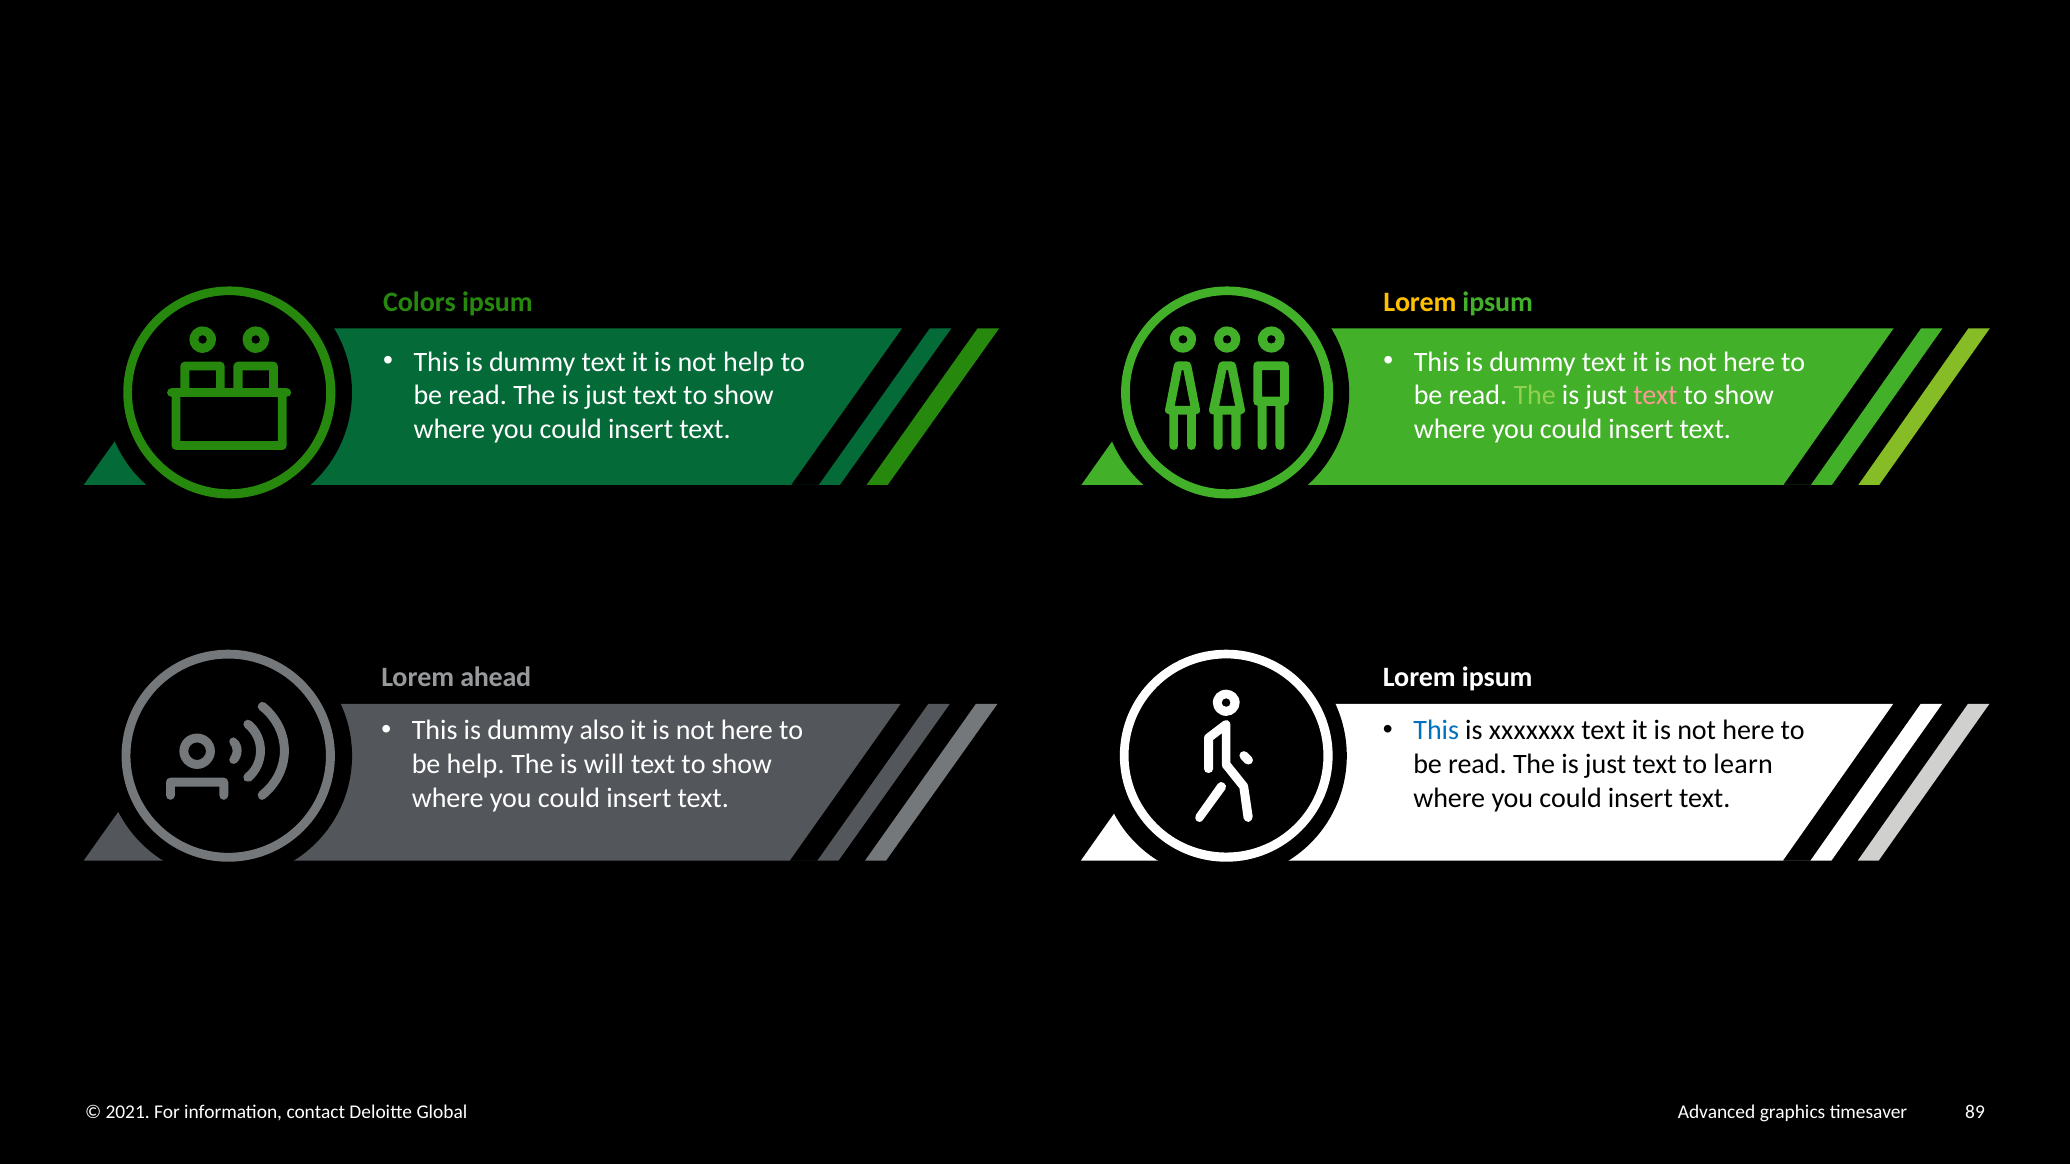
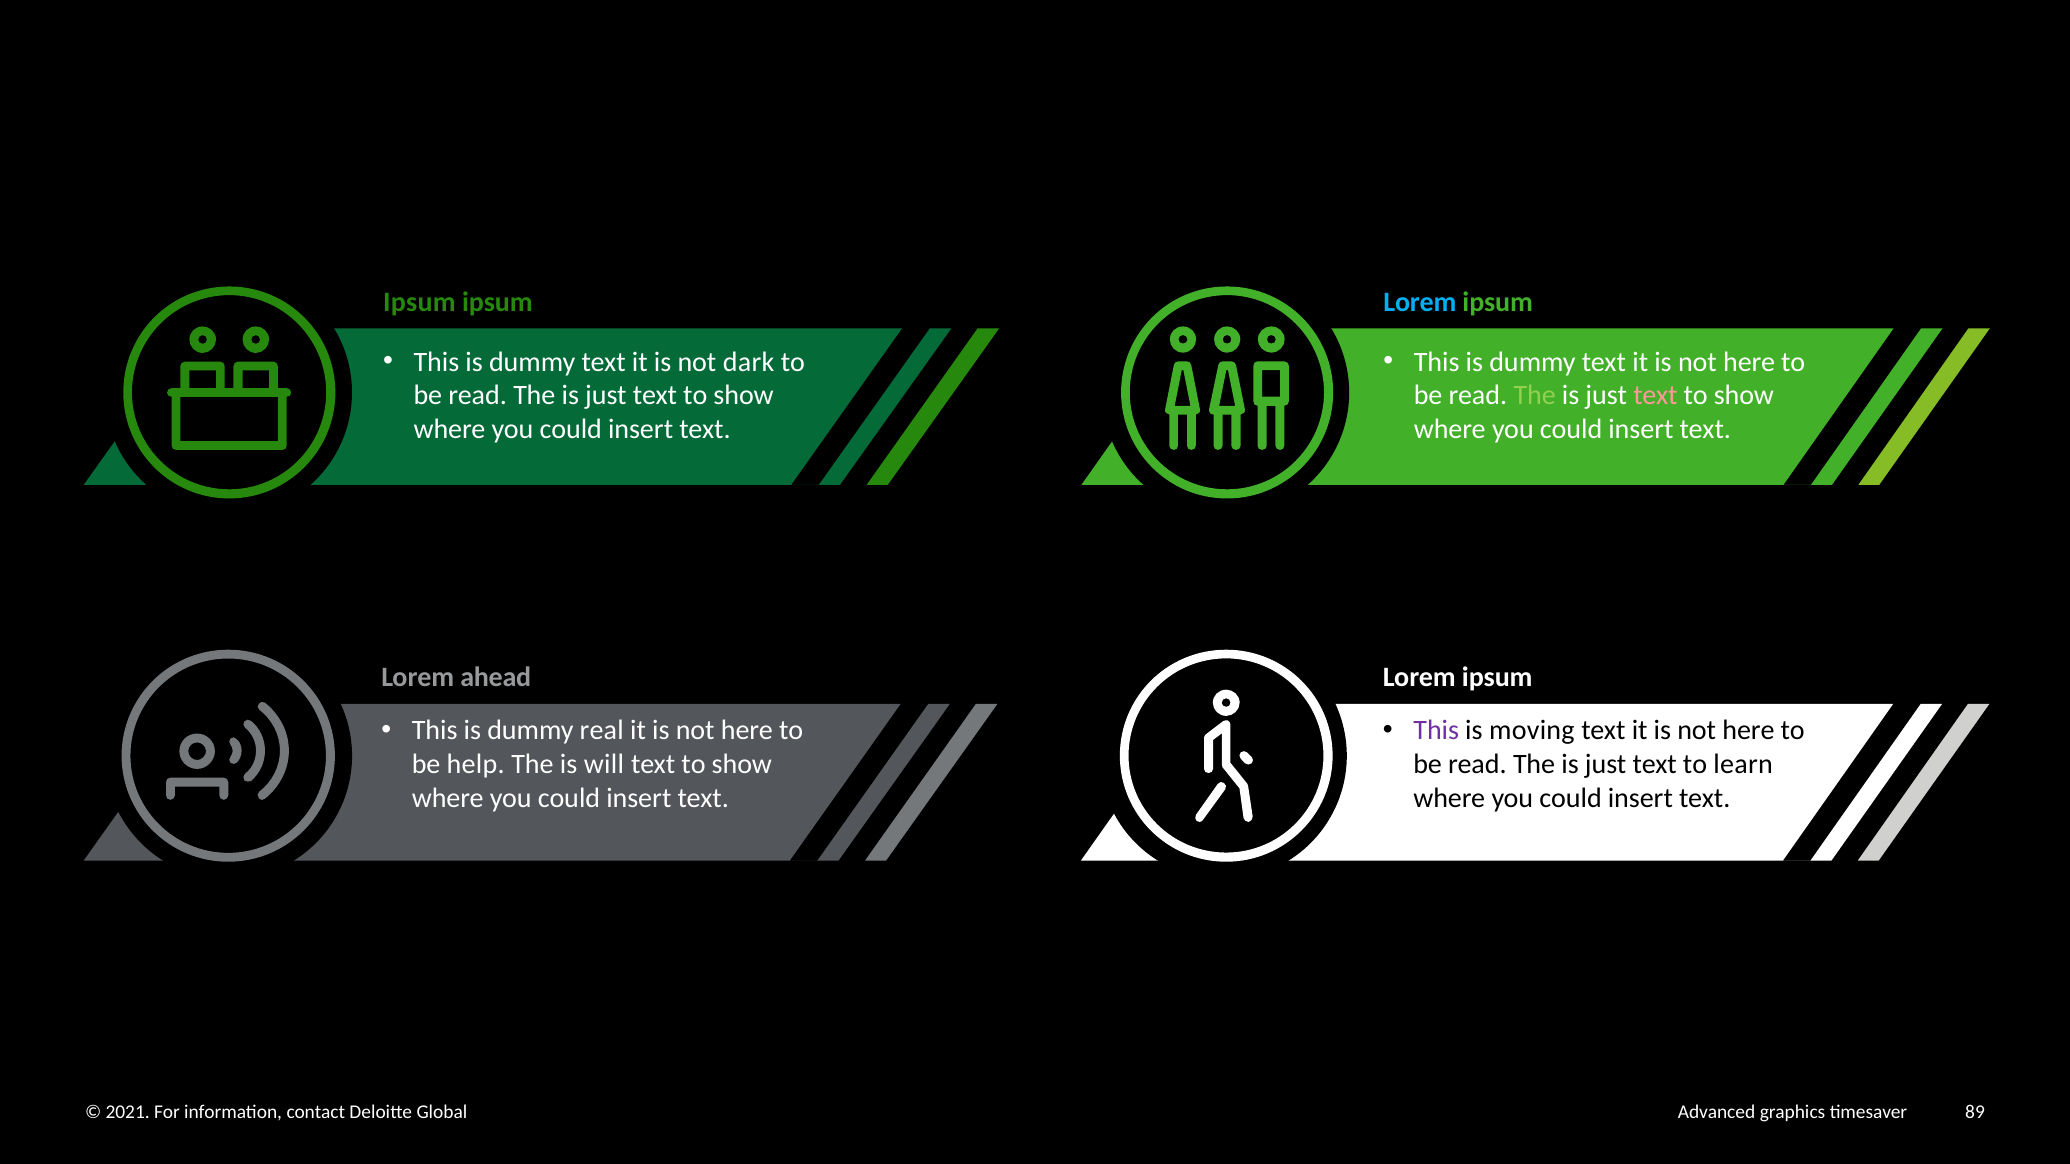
Colors: Colors -> Ipsum (419, 302)
Lorem colour: yellow -> light blue (1420, 302)
not help: help -> dark (749, 362)
also: also -> real (602, 731)
This colour: blue -> purple (1436, 731)
xxxxxxx: xxxxxxx -> moving (1532, 731)
